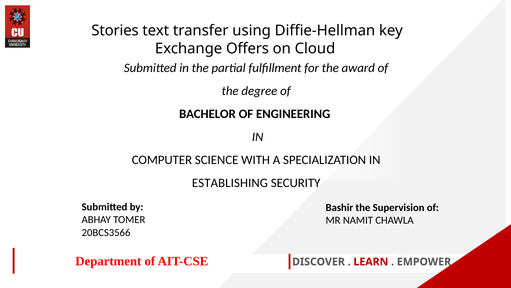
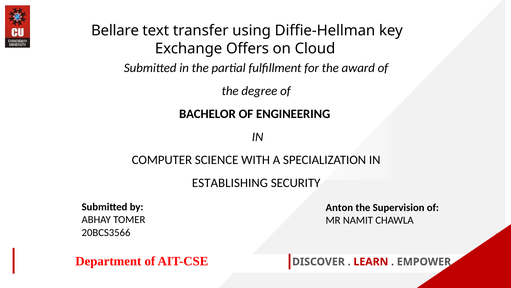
Stories: Stories -> Bellare (115, 30)
Bashir: Bashir -> Anton (339, 207)
